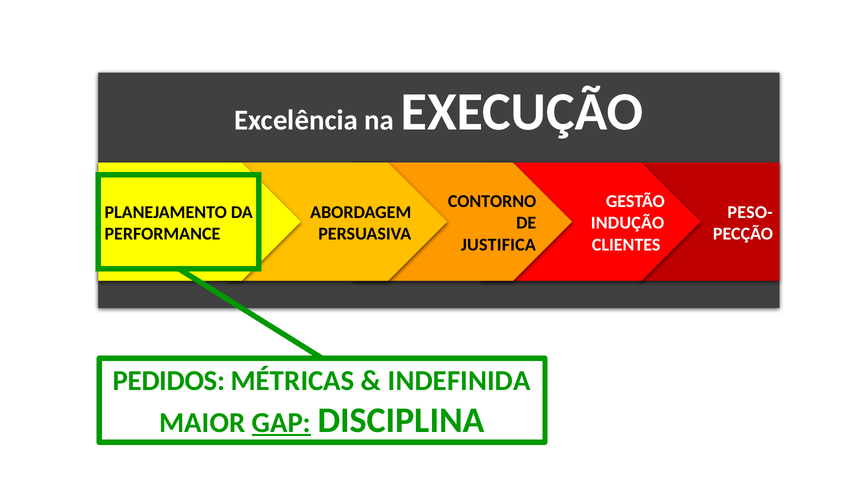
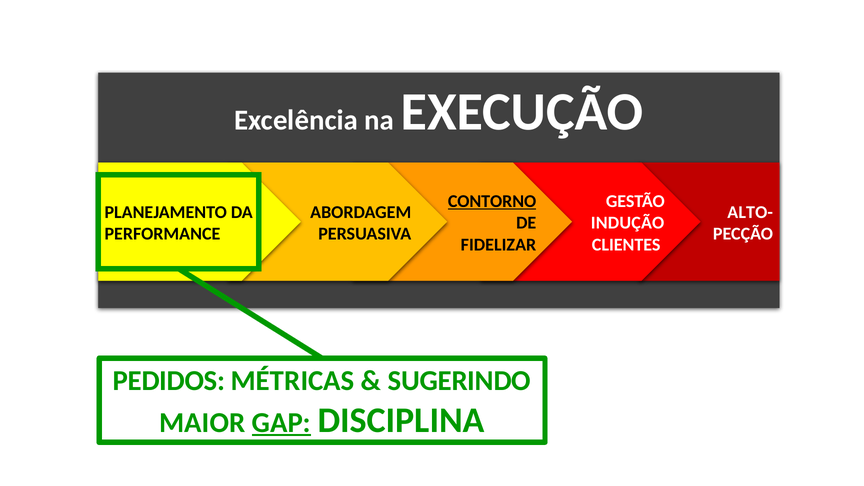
CONTORNO underline: none -> present (492, 201)
PESO-: PESO- -> ALTO- (750, 212)
JUSTIFICA: JUSTIFICA -> FIDELIZAR (498, 245)
INDEFINIDA: INDEFINIDA -> SUGERINDO (459, 381)
